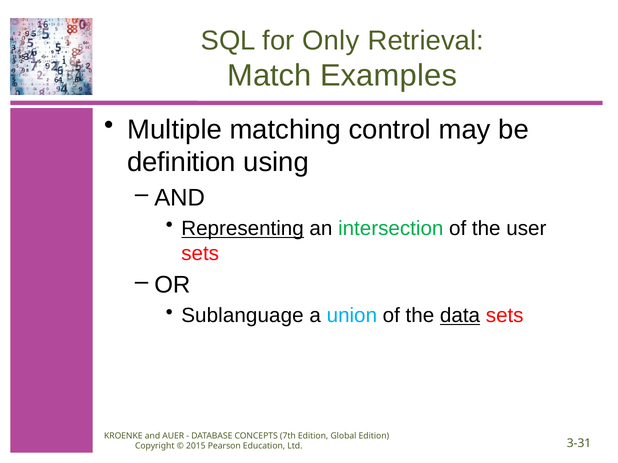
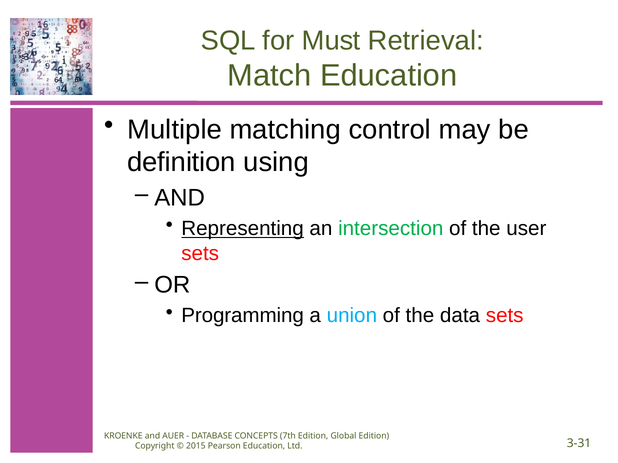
Only: Only -> Must (331, 41)
Match Examples: Examples -> Education (389, 76)
Sublanguage: Sublanguage -> Programming (243, 316)
data underline: present -> none (460, 316)
